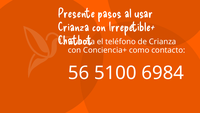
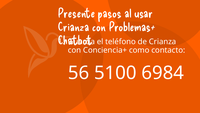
Irrepetible+: Irrepetible+ -> Problemas+ (132, 27)
